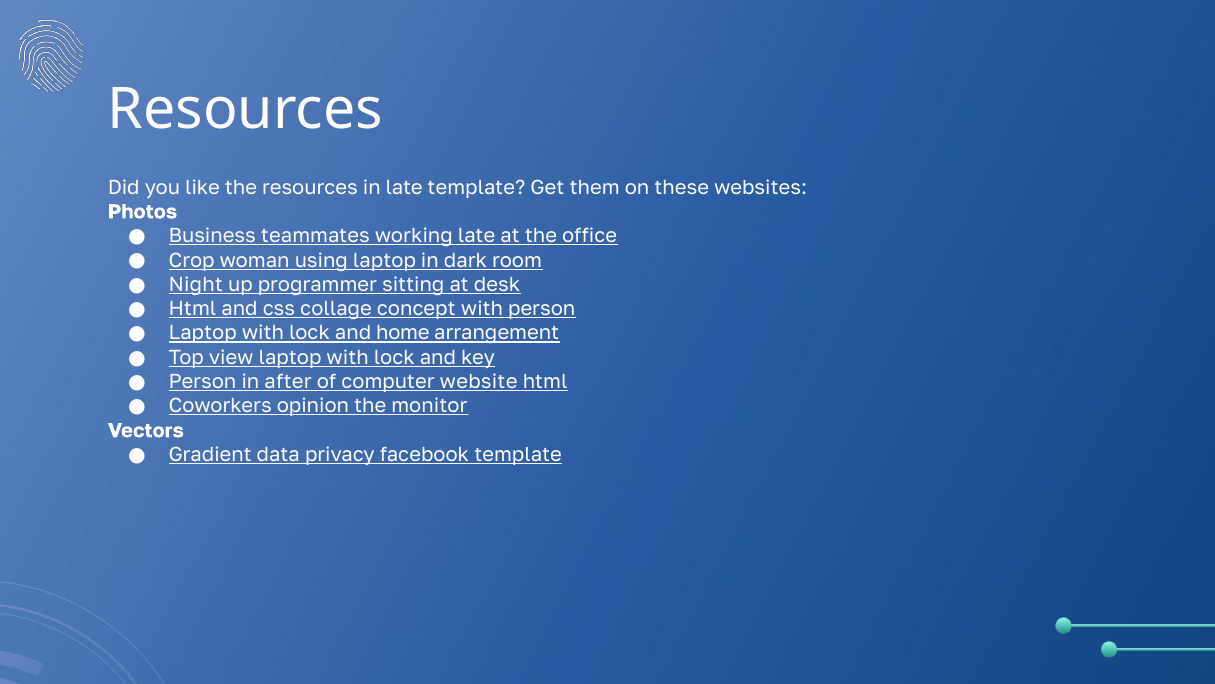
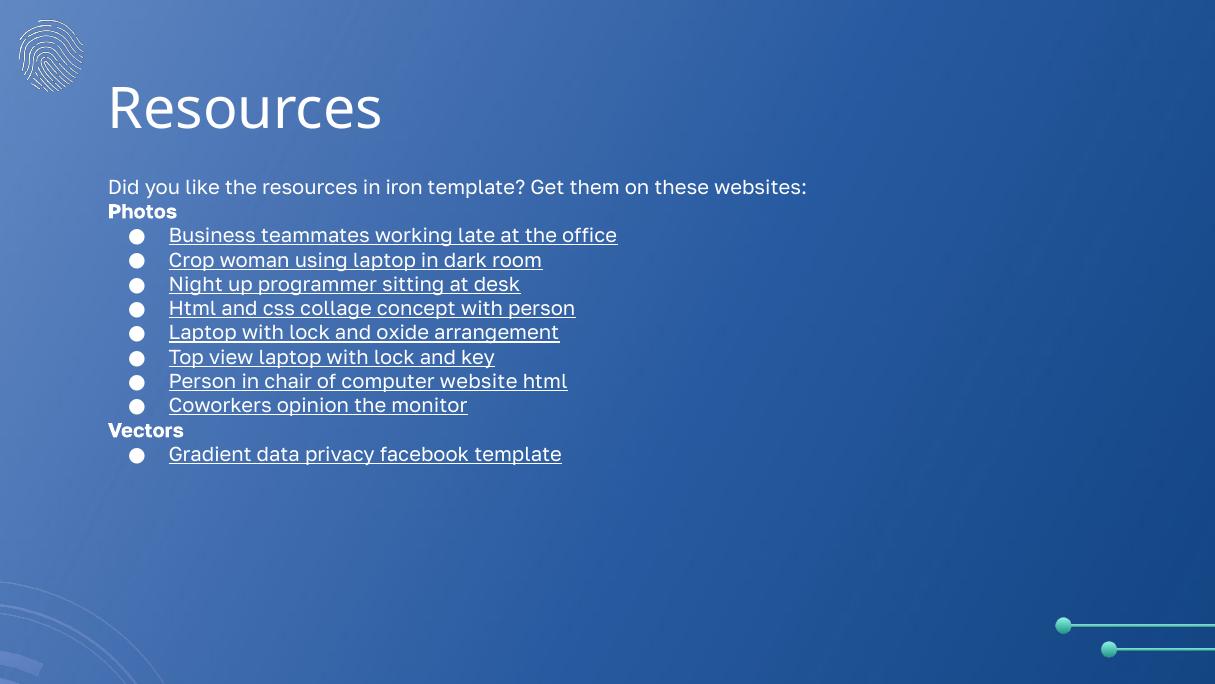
in late: late -> iron (404, 187)
home: home -> oxide (403, 333)
after: after -> chair (288, 382)
